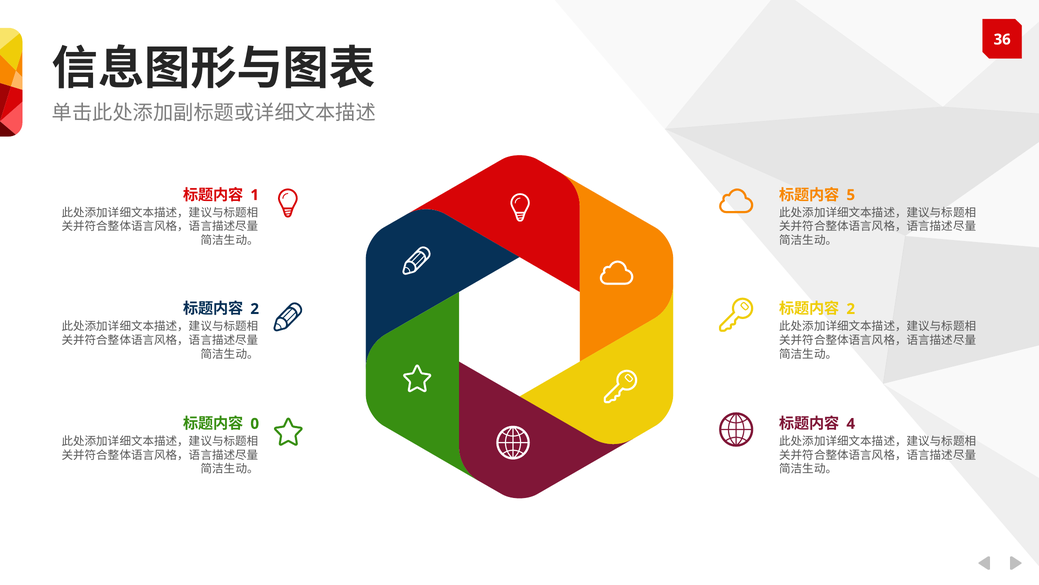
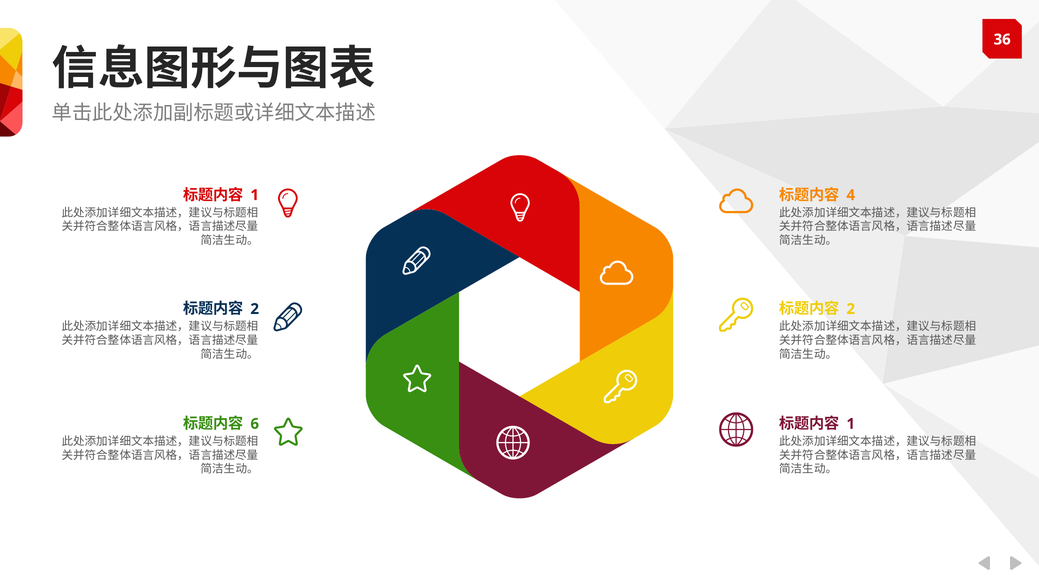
5: 5 -> 4 (851, 195)
0: 0 -> 6 (255, 423)
4: 4 -> 1 (851, 423)
